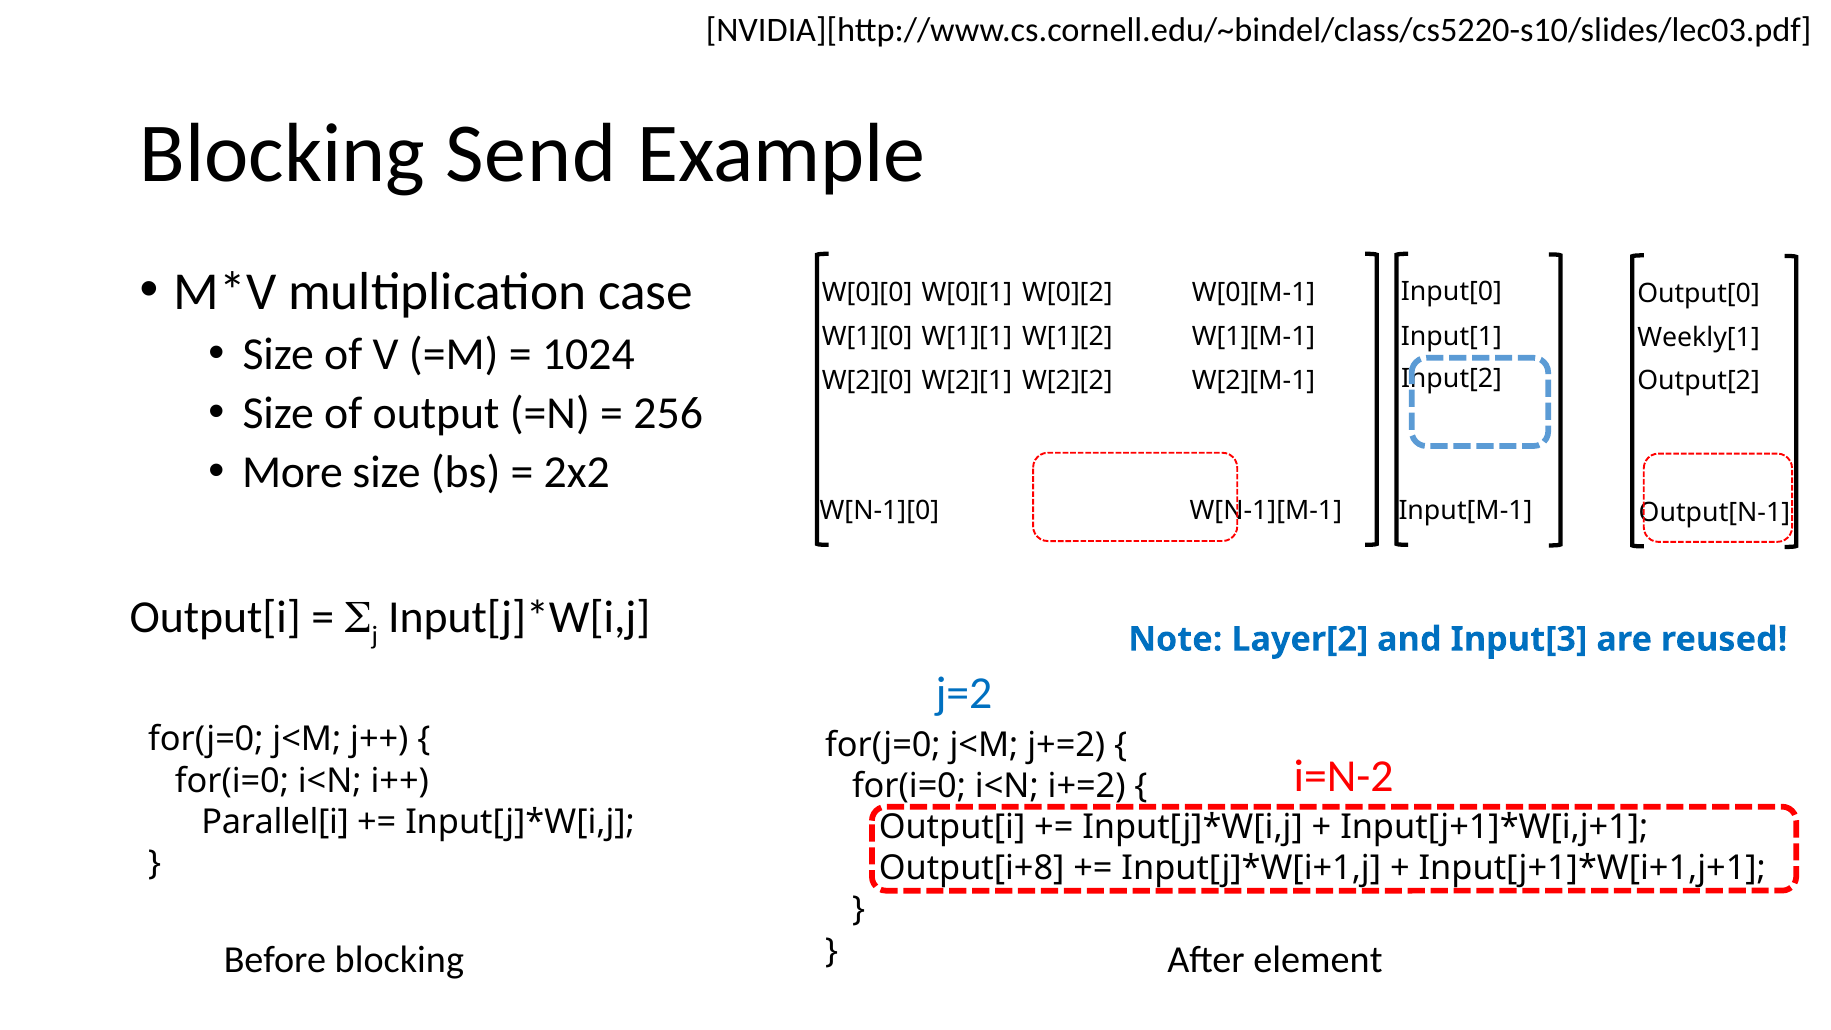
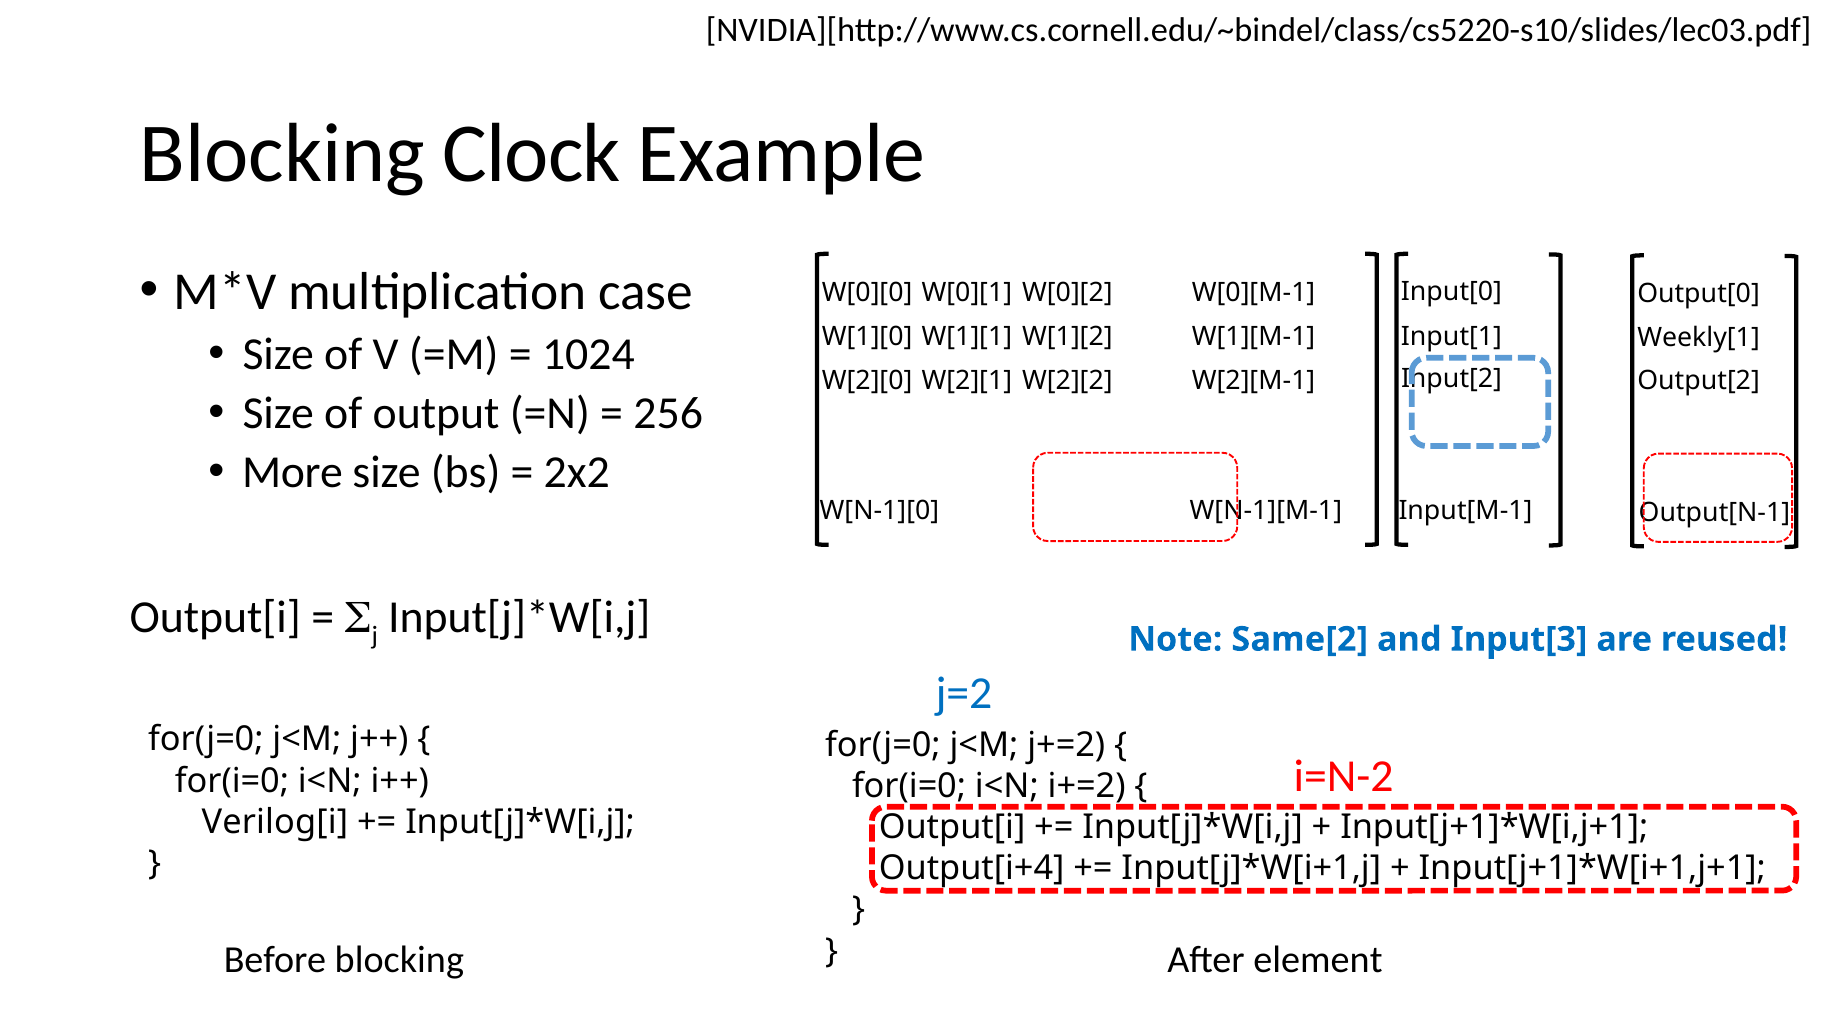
Send: Send -> Clock (532, 154)
Layer[2: Layer[2 -> Same[2 (1300, 639)
Parallel[i: Parallel[i -> Verilog[i (275, 822)
Output[i+8: Output[i+8 -> Output[i+4 (972, 868)
